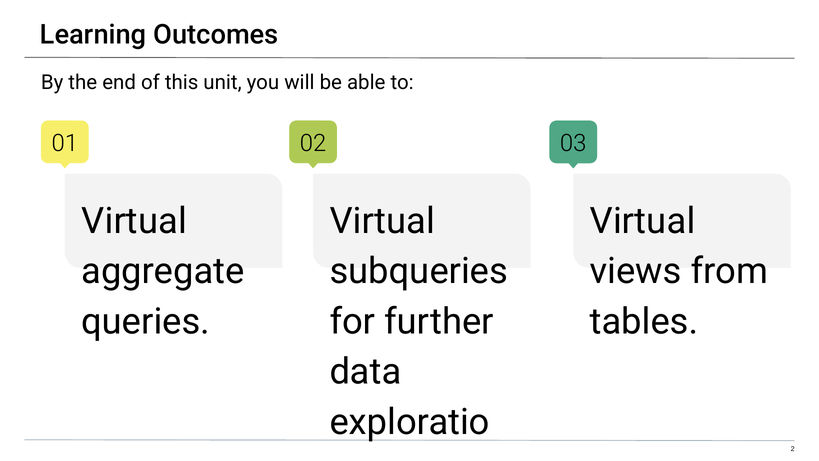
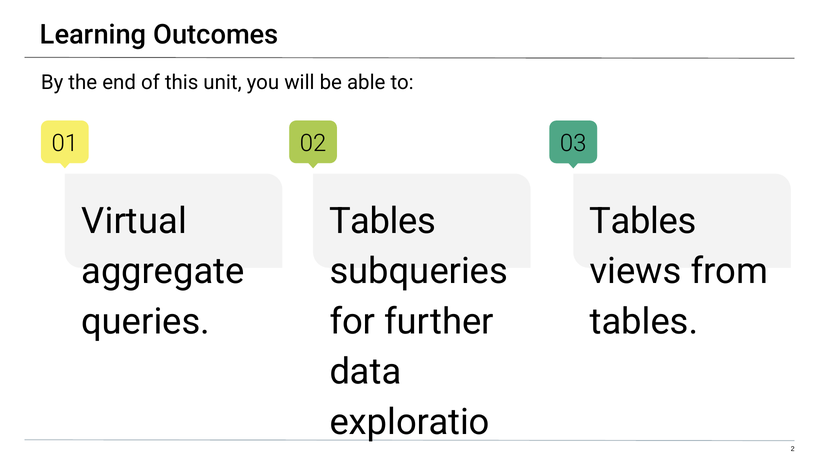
Virtual: Virtual -> Tables (383, 221)
Virtual: Virtual -> Tables (643, 221)
